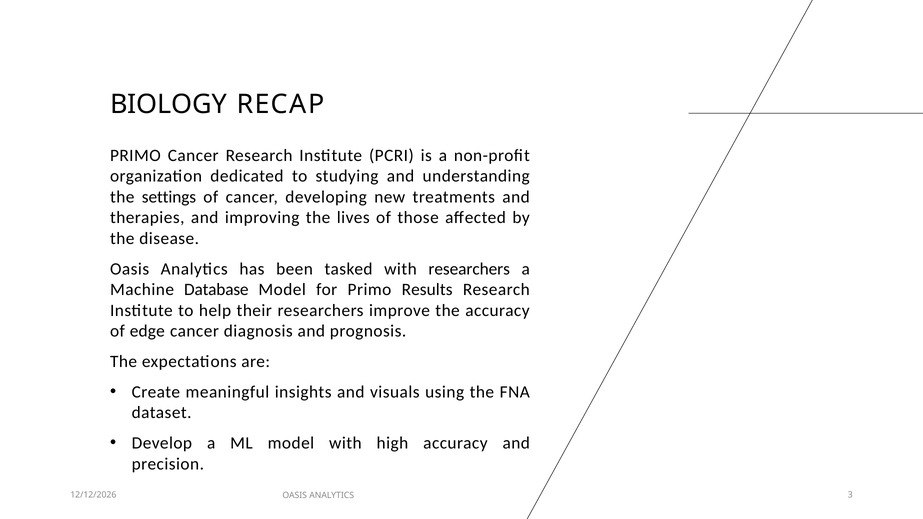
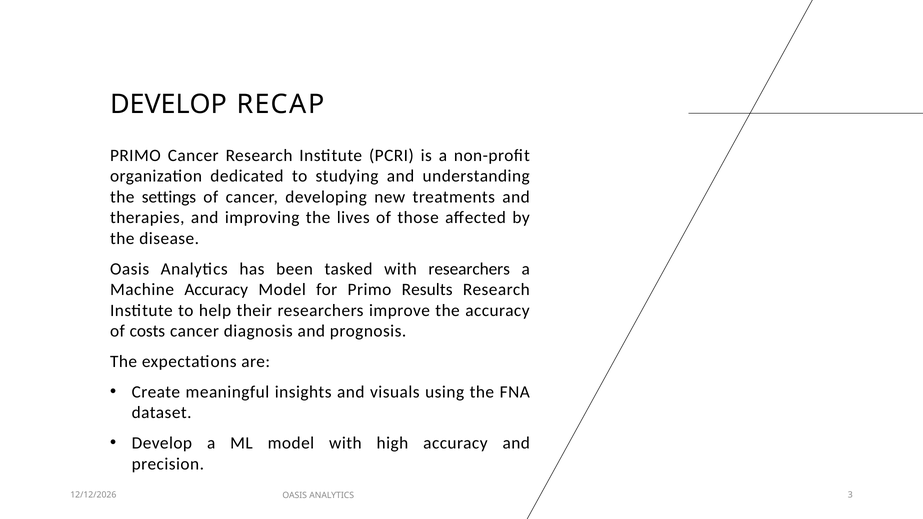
BIOLOGY: BIOLOGY -> DEVELOP (168, 104)
Machine Database: Database -> Accuracy (216, 290)
edge: edge -> costs (147, 331)
